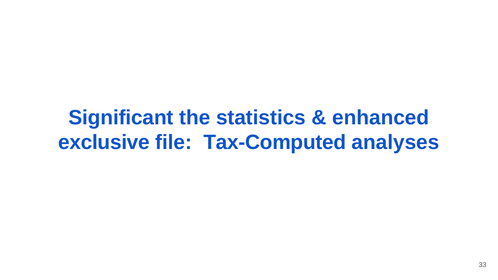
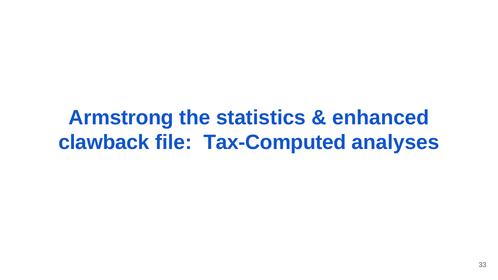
Significant: Significant -> Armstrong (121, 118)
exclusive: exclusive -> clawback (104, 142)
